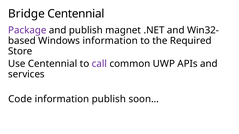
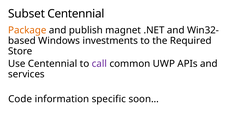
Bridge: Bridge -> Subset (27, 14)
Package colour: purple -> orange (27, 30)
Windows information: information -> investments (110, 41)
information publish: publish -> specific (109, 99)
